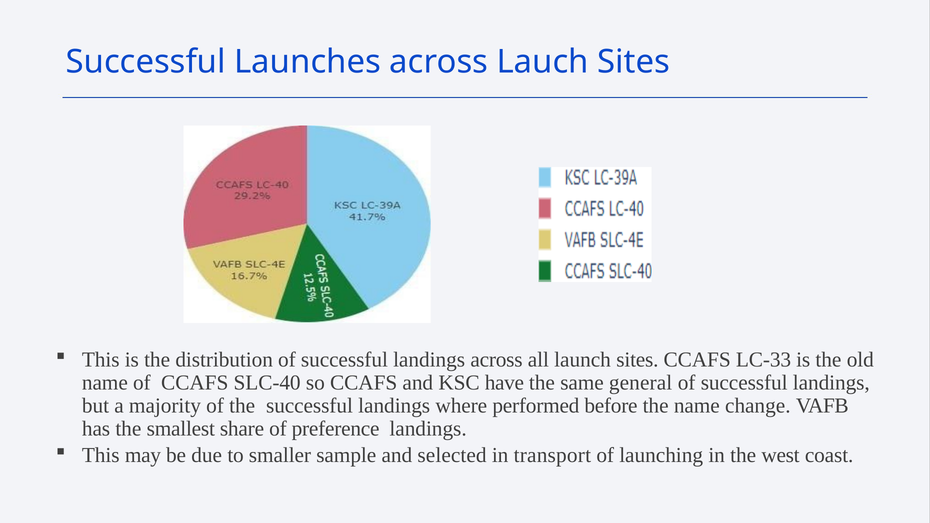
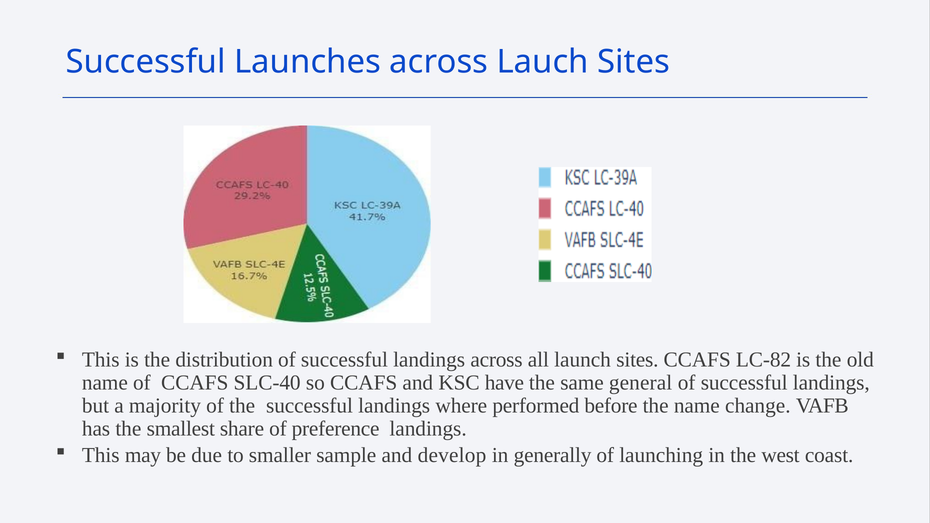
LC-33: LC-33 -> LC-82 (764, 360)
selected: selected -> develop (452, 455)
transport: transport -> generally (553, 455)
